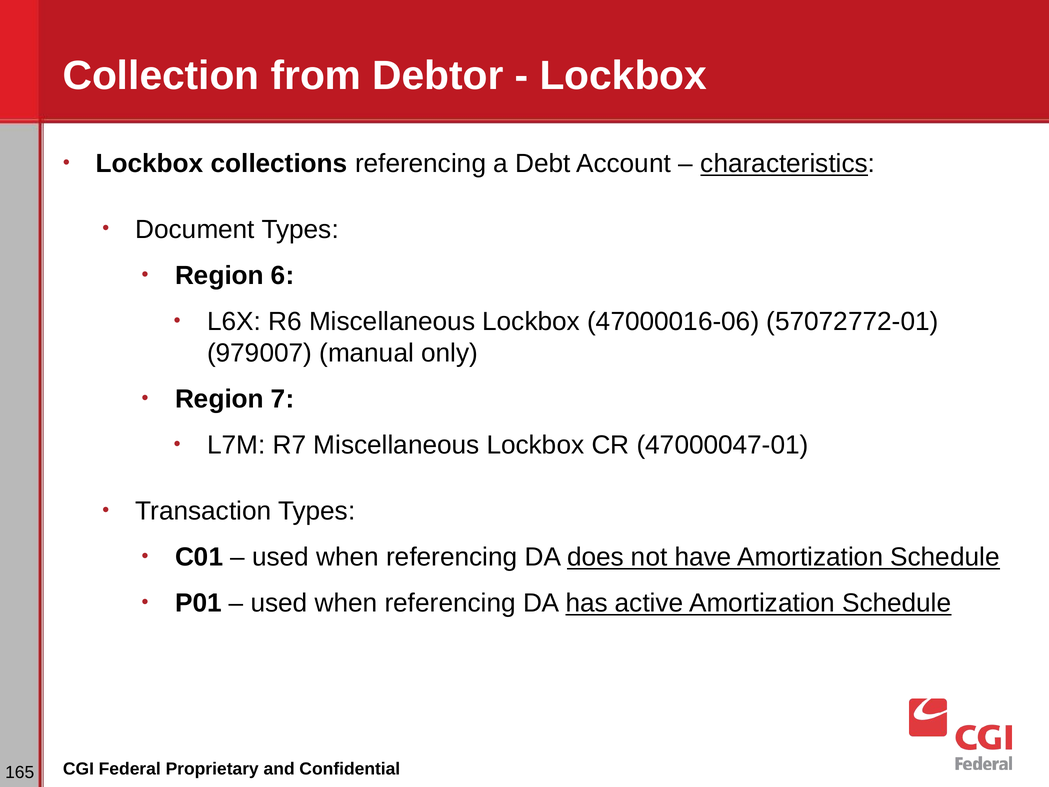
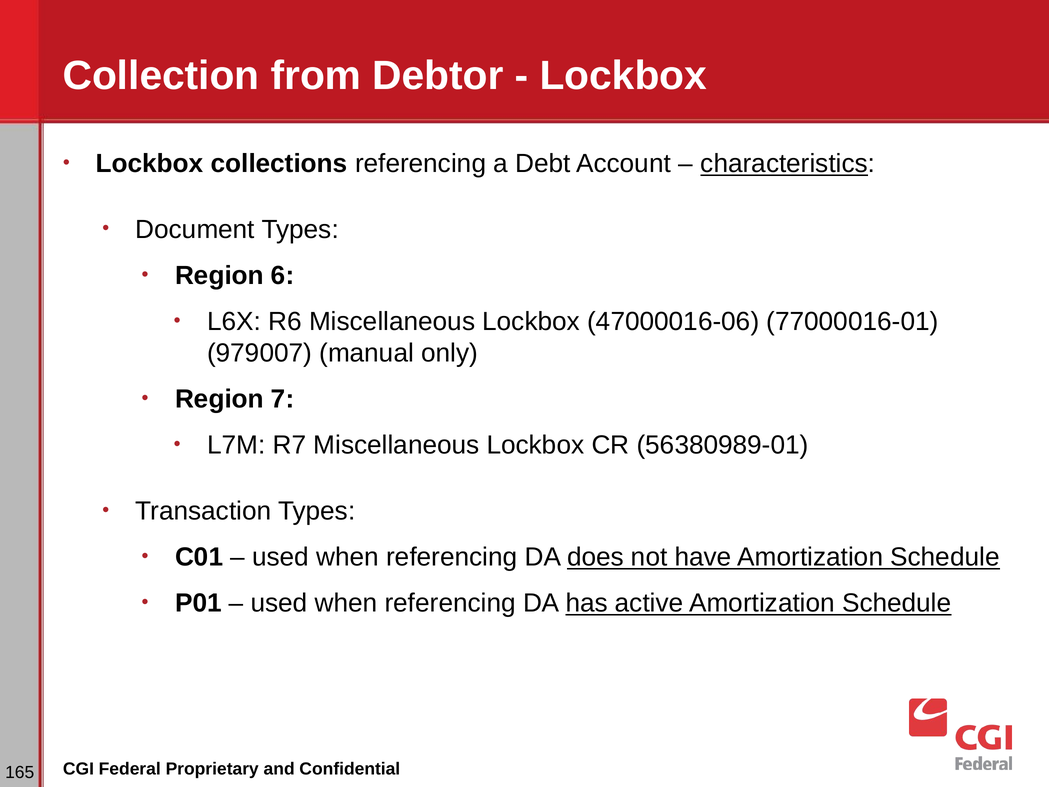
57072772-01: 57072772-01 -> 77000016-01 (852, 322)
47000047-01: 47000047-01 -> 56380989-01 (723, 445)
